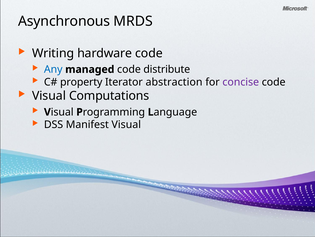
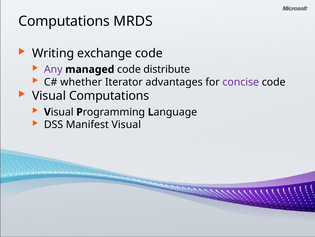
Asynchronous: Asynchronous -> Computations (64, 21)
hardware: hardware -> exchange (105, 53)
Any colour: blue -> purple (53, 69)
property: property -> whether (81, 82)
abstraction: abstraction -> advantages (174, 82)
